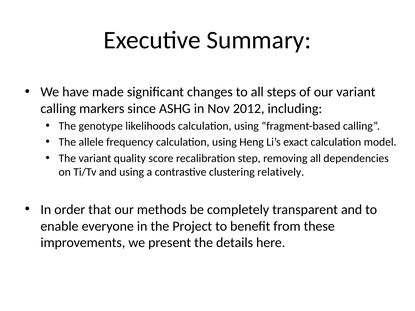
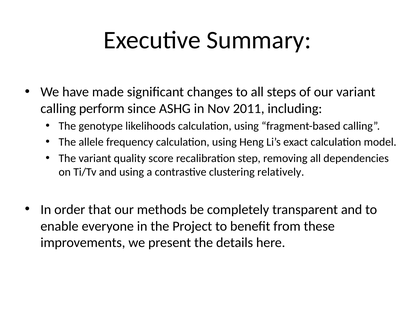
markers: markers -> perform (102, 109)
2012: 2012 -> 2011 (249, 109)
